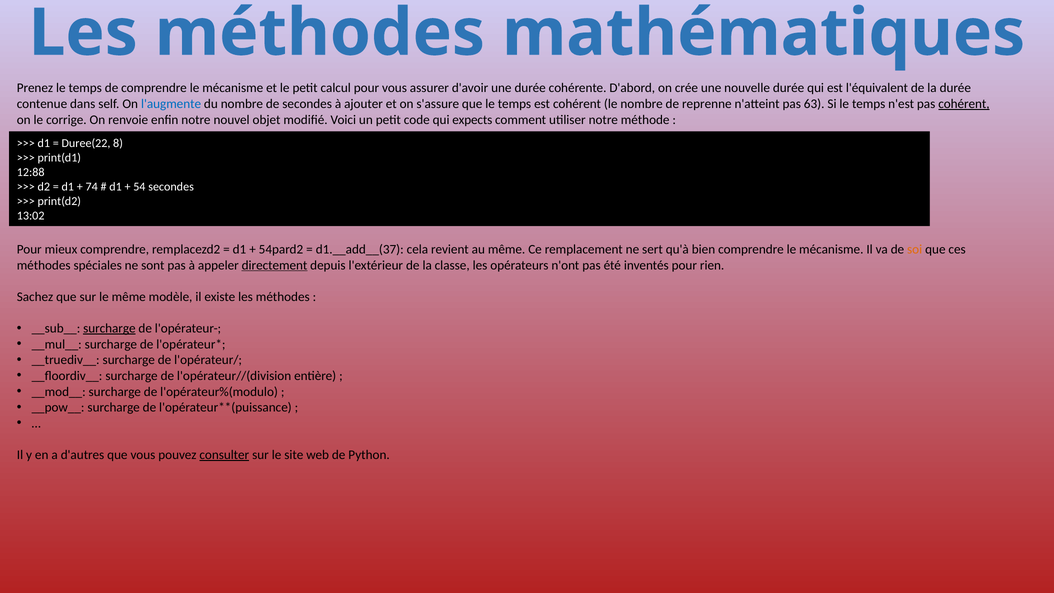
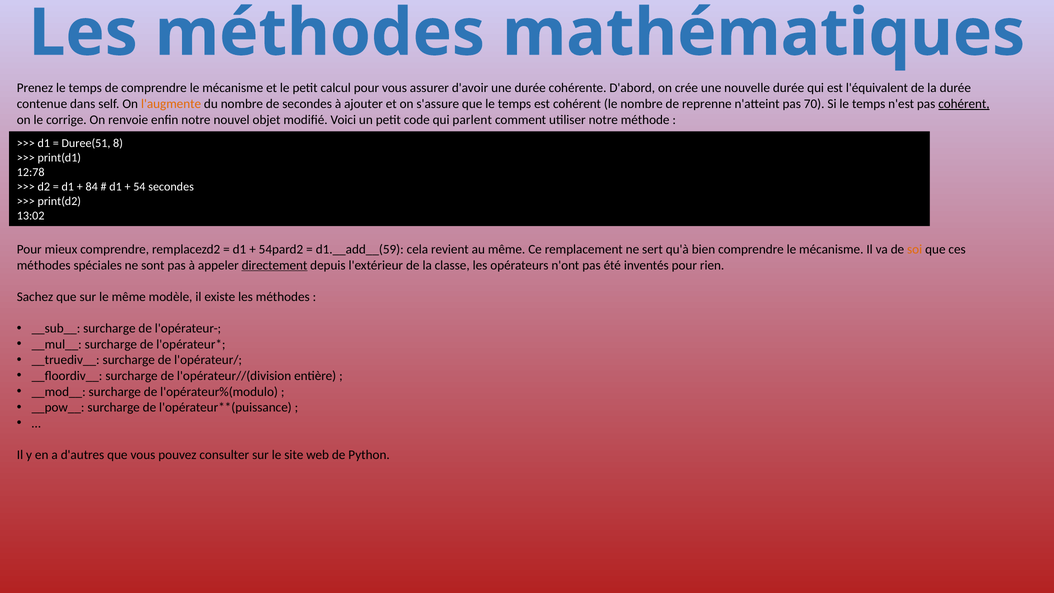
l'augmente colour: blue -> orange (171, 104)
63: 63 -> 70 (814, 104)
expects: expects -> parlent (472, 120)
Duree(22: Duree(22 -> Duree(51 (86, 143)
12:88: 12:88 -> 12:78 (31, 172)
74: 74 -> 84 (92, 187)
d1.__add__(37: d1.__add__(37 -> d1.__add__(59 (360, 249)
surcharge underline: present -> none (109, 328)
consulter underline: present -> none (224, 455)
